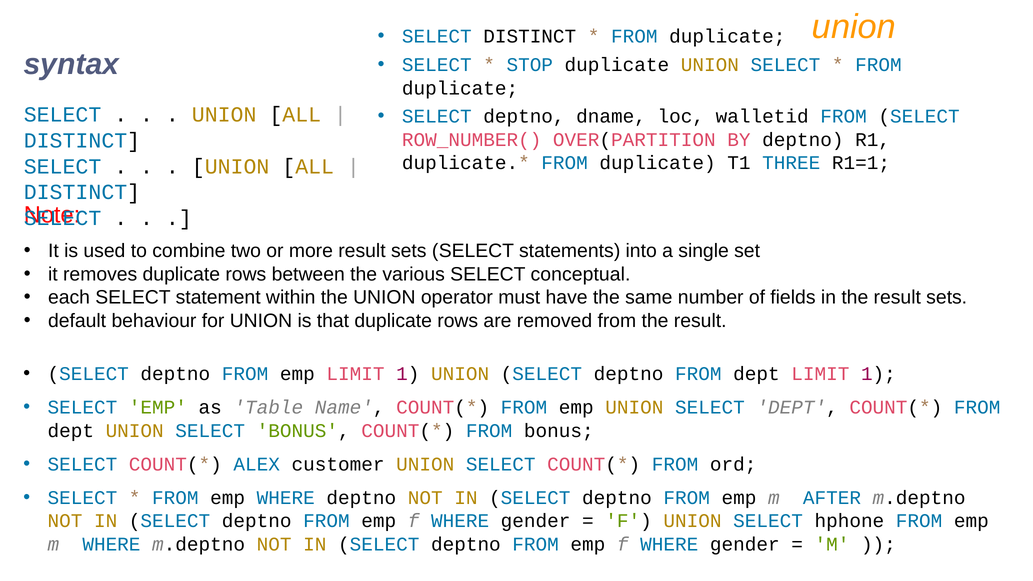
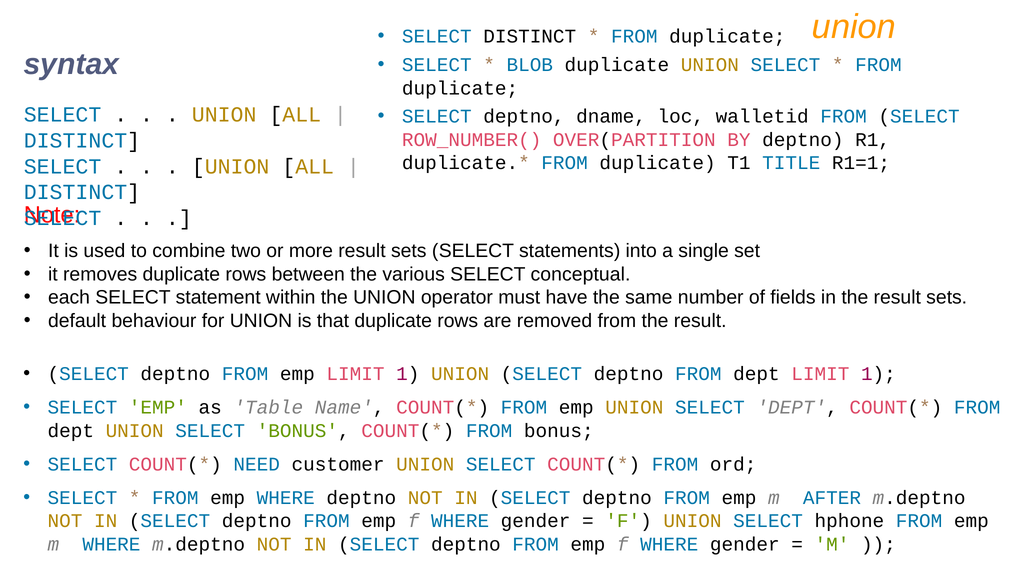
STOP: STOP -> BLOB (530, 65)
THREE: THREE -> TITLE (791, 163)
ALEX: ALEX -> NEED (257, 464)
